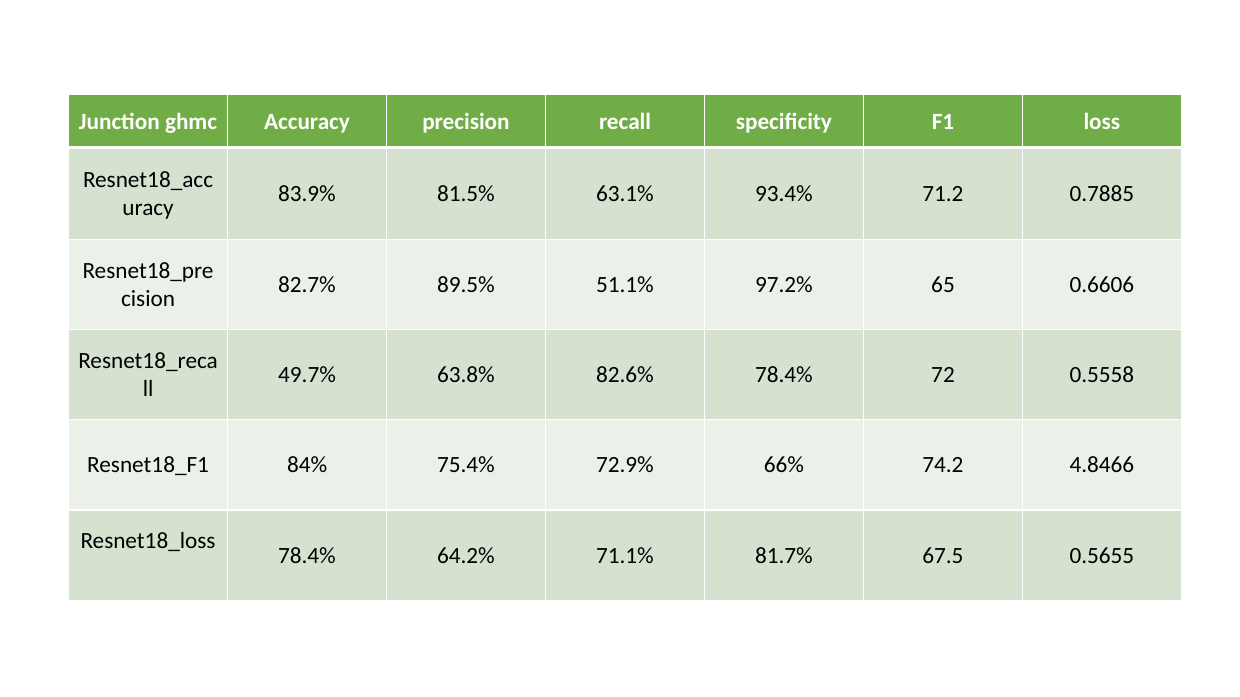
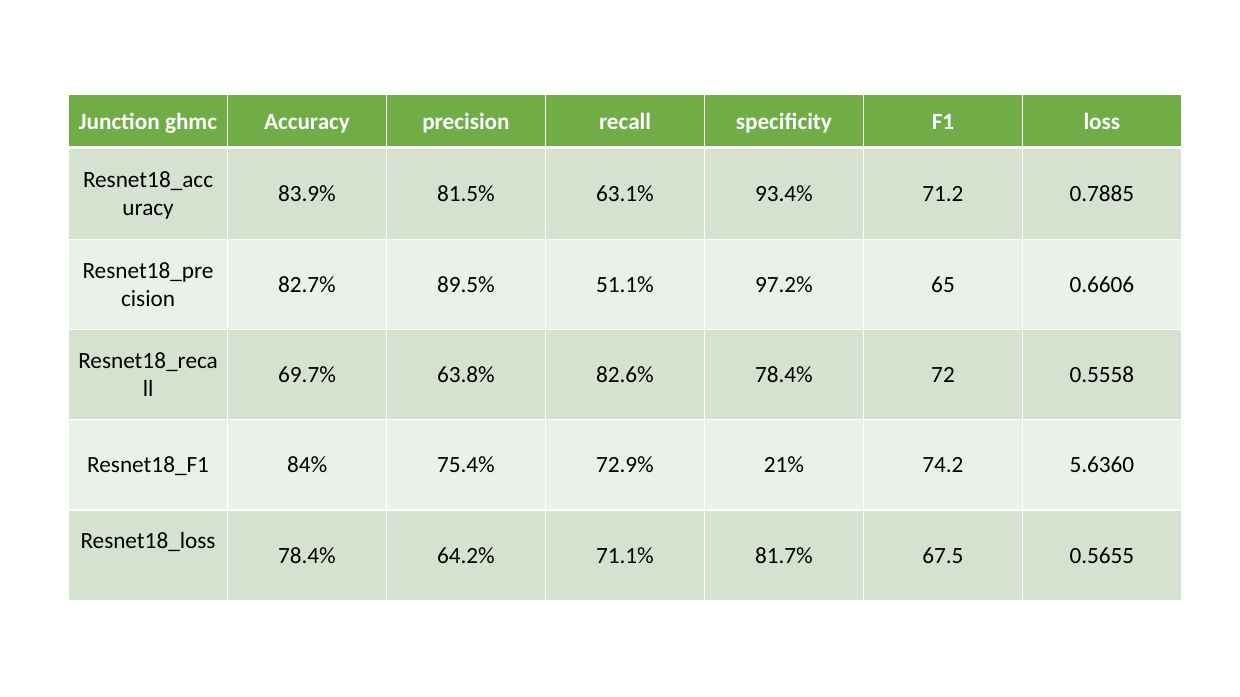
49.7%: 49.7% -> 69.7% (307, 375)
66%: 66% -> 21% (784, 466)
4.8466: 4.8466 -> 5.6360 (1102, 466)
